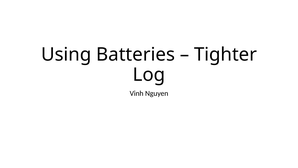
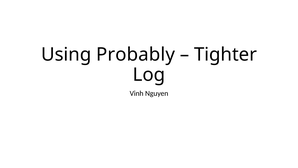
Batteries: Batteries -> Probably (136, 54)
